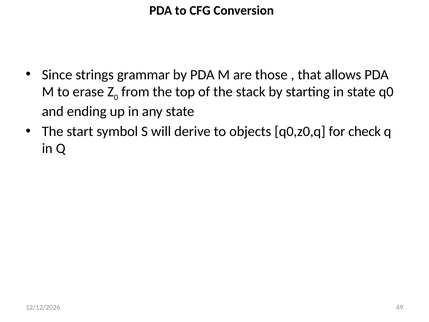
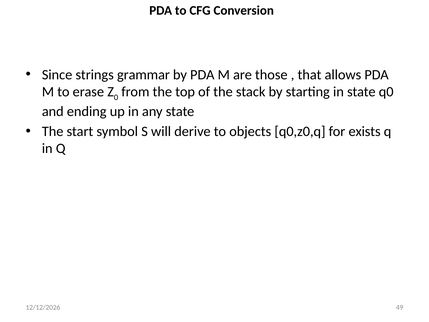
check: check -> exists (365, 131)
